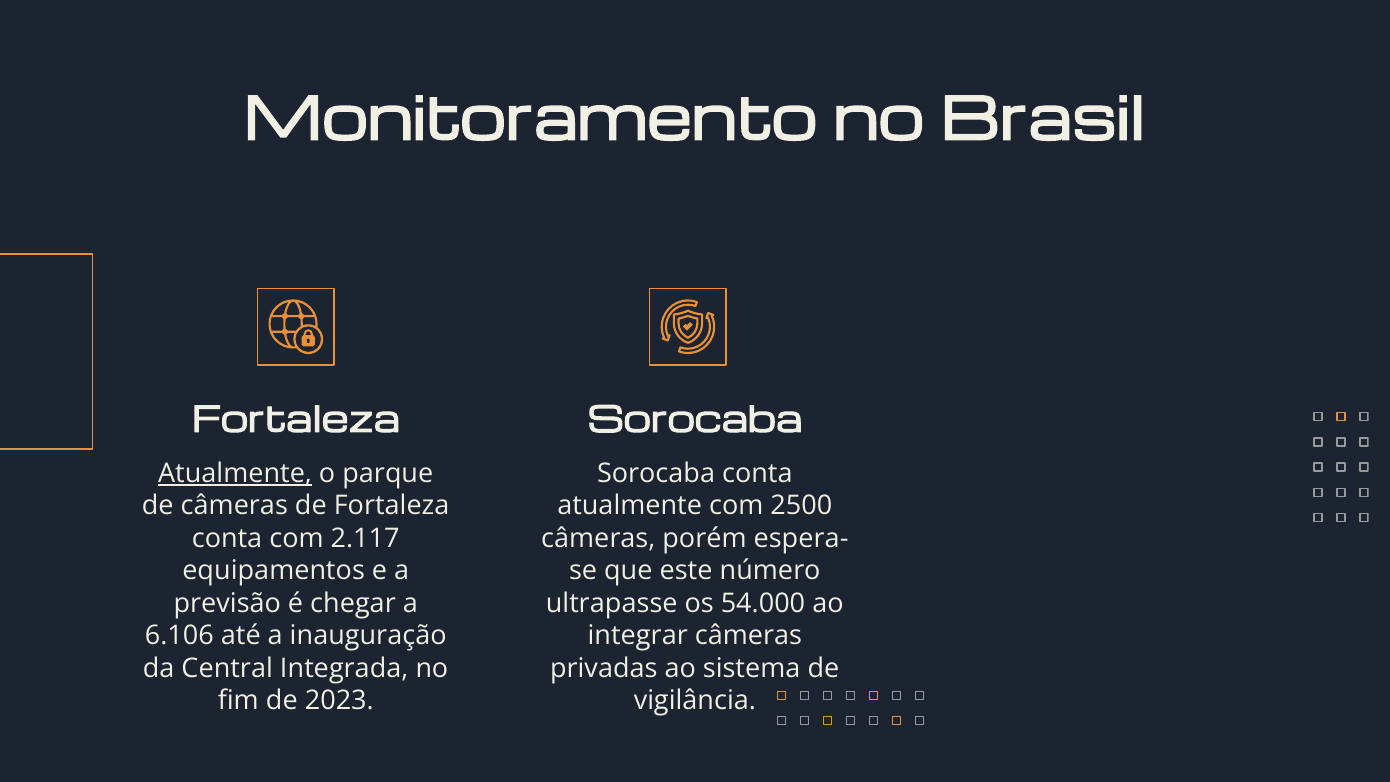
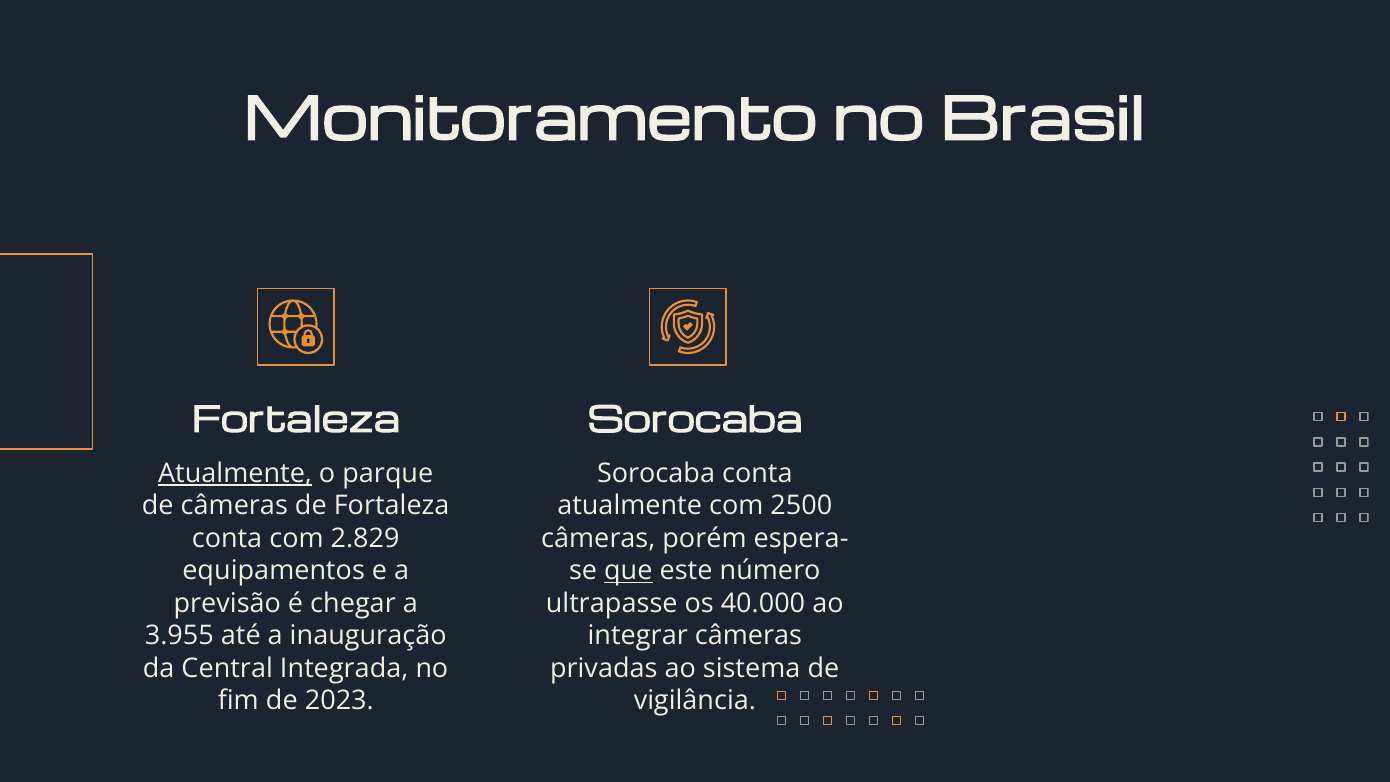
2.117: 2.117 -> 2.829 (365, 538)
que underline: none -> present (628, 571)
54.000: 54.000 -> 40.000 (763, 603)
6.106: 6.106 -> 3.955 (179, 636)
